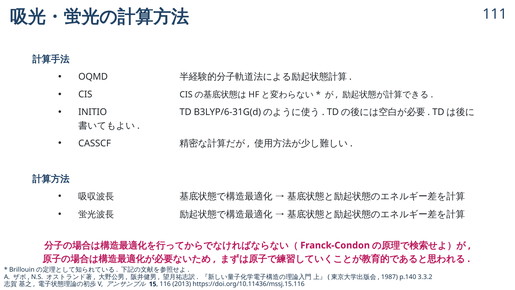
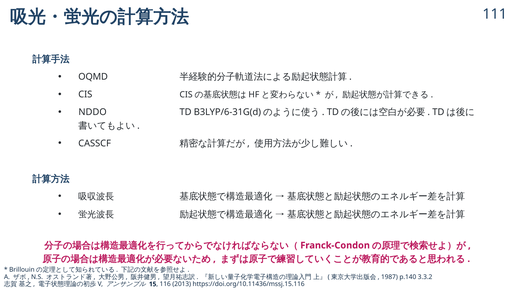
INITIO: INITIO -> NDDO (93, 112)
